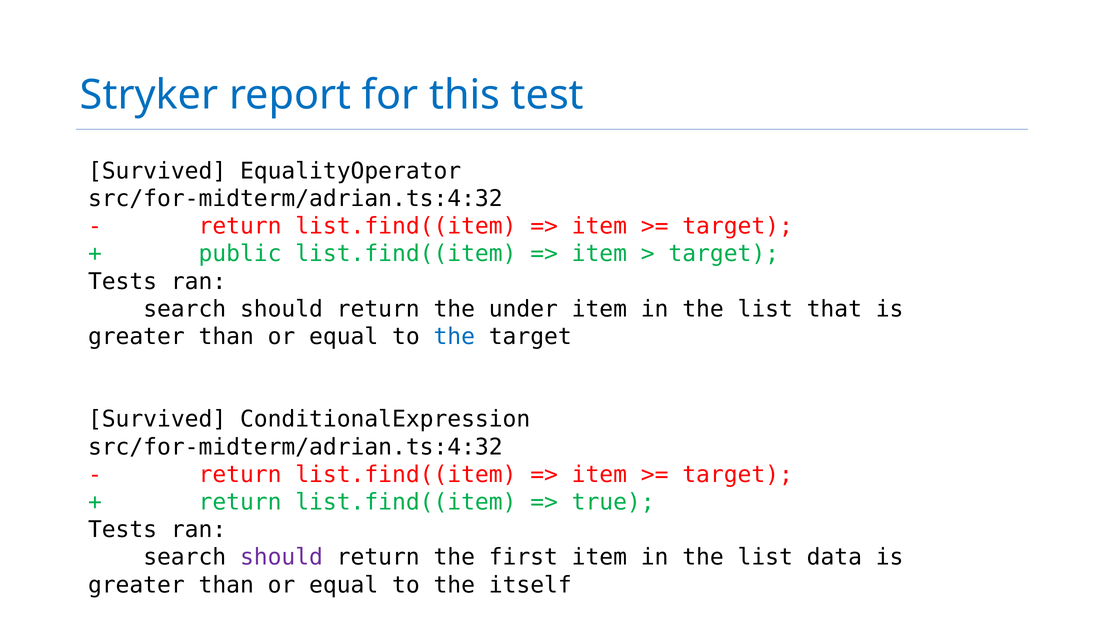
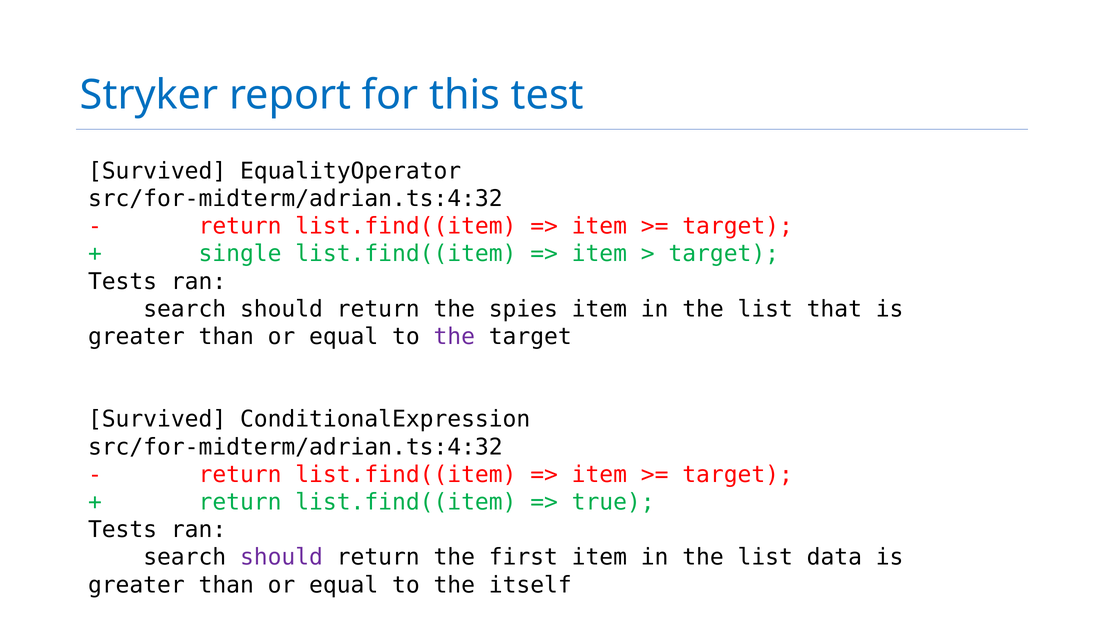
public: public -> single (240, 254)
under: under -> spies (523, 309)
the colour: blue -> purple (454, 337)
